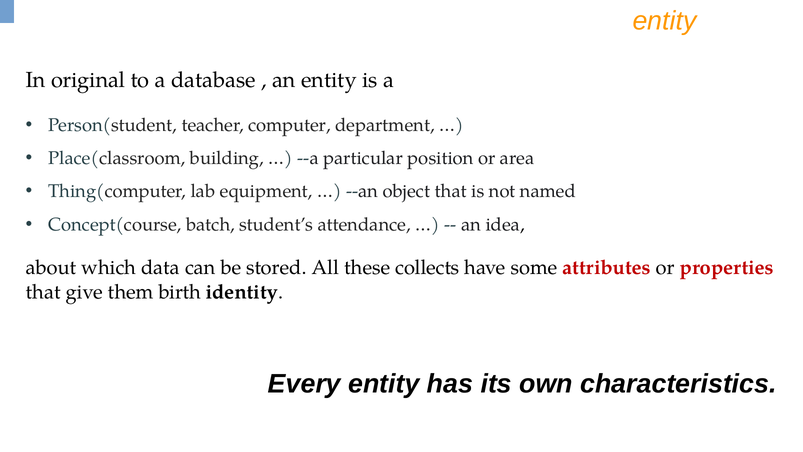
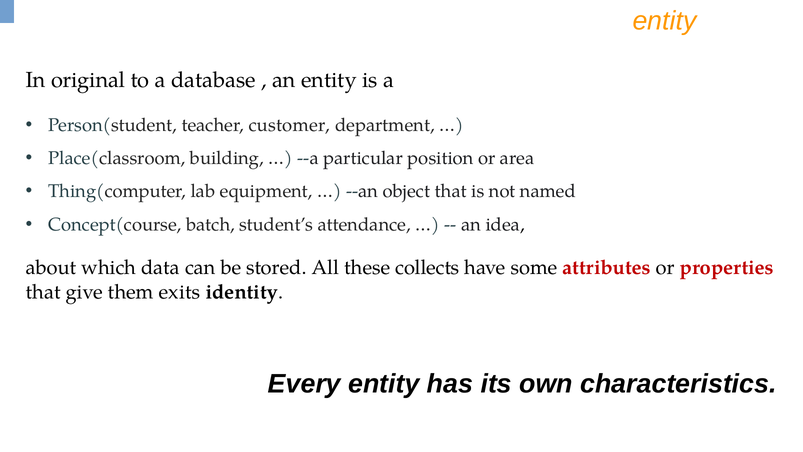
computer: computer -> customer (289, 125)
birth: birth -> exits (179, 292)
